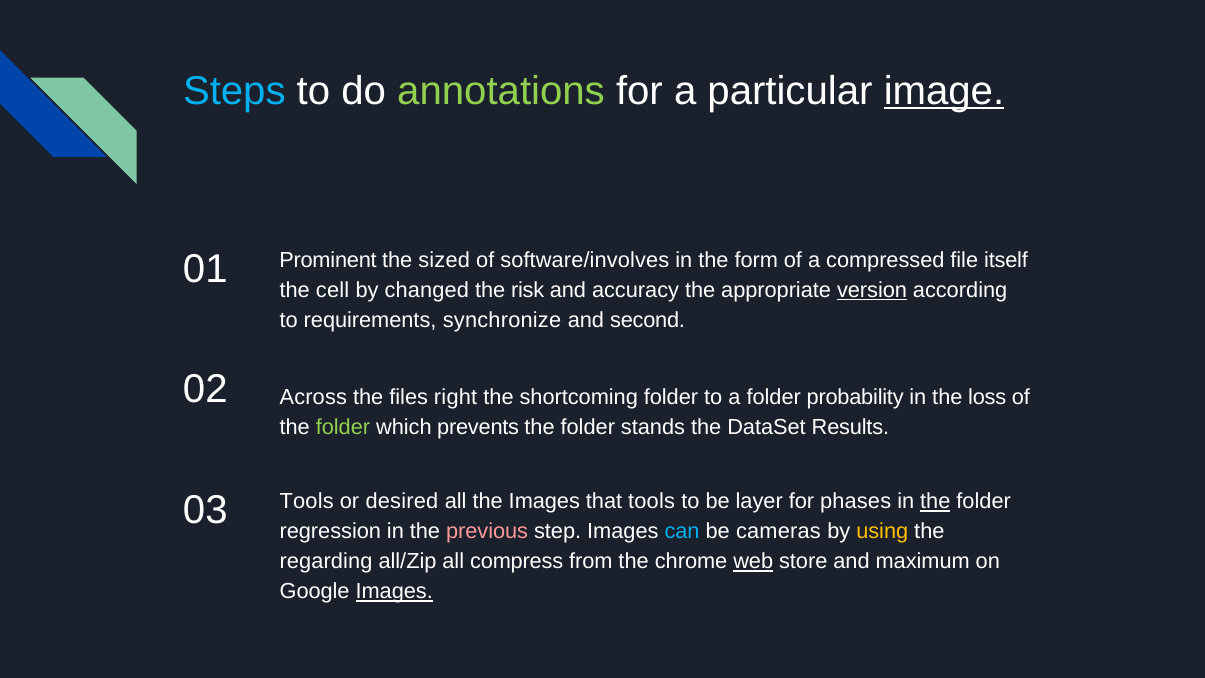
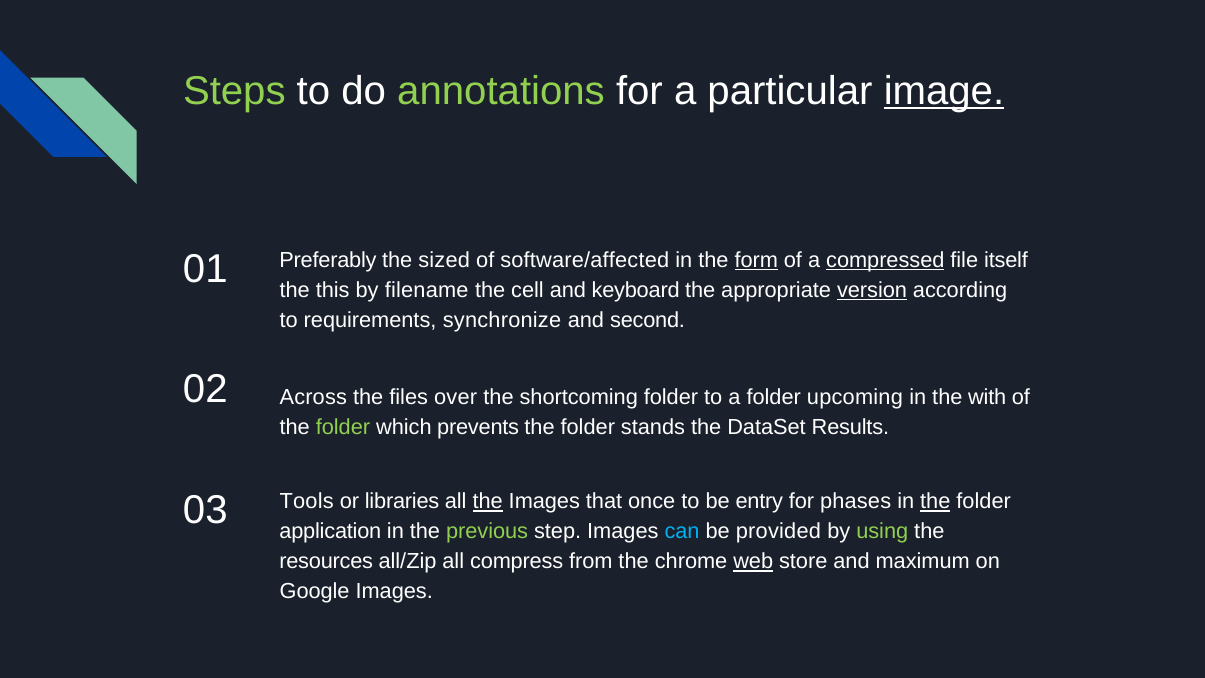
Steps colour: light blue -> light green (234, 91)
Prominent: Prominent -> Preferably (328, 260)
software/involves: software/involves -> software/affected (585, 260)
form underline: none -> present (756, 260)
compressed underline: none -> present (885, 260)
cell: cell -> this (333, 290)
changed: changed -> filename (427, 290)
risk: risk -> cell (528, 290)
accuracy: accuracy -> keyboard (636, 290)
right: right -> over (456, 397)
probability: probability -> upcoming (855, 397)
loss: loss -> with (987, 397)
desired: desired -> libraries (402, 501)
the underline: none -> present (488, 501)
that tools: tools -> once (652, 501)
layer: layer -> entry (759, 501)
regression: regression -> application (330, 531)
previous colour: pink -> light green (487, 531)
cameras: cameras -> provided (778, 531)
using colour: yellow -> light green (882, 531)
regarding: regarding -> resources (326, 561)
Images underline: present -> none (394, 592)
